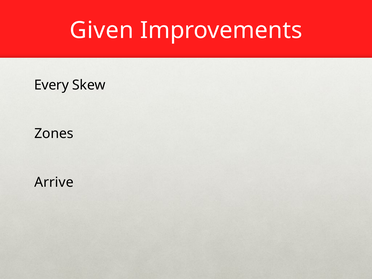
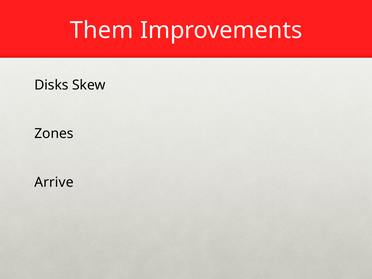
Given: Given -> Them (102, 30)
Every: Every -> Disks (51, 85)
